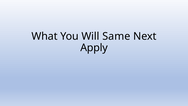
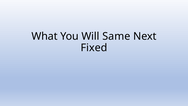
Apply: Apply -> Fixed (94, 48)
